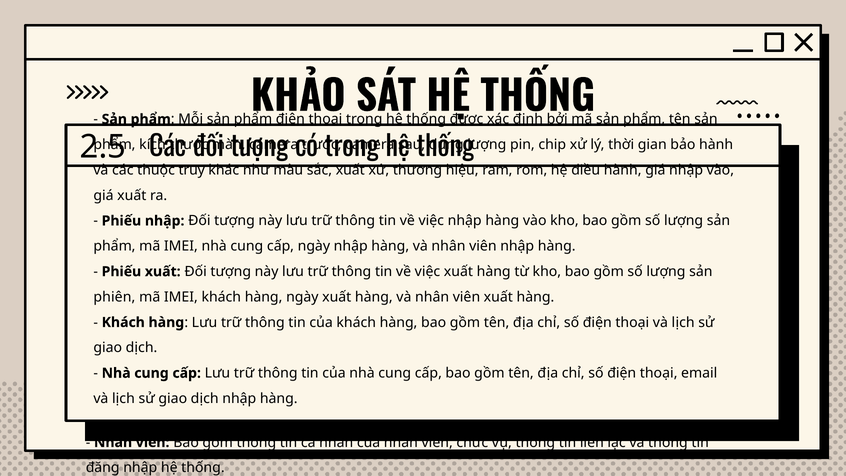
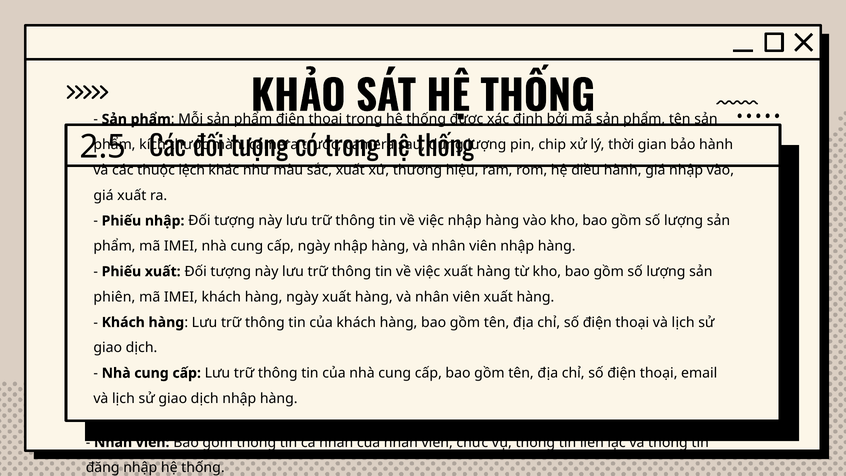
thuộc truy: truy -> lệch (192, 170)
